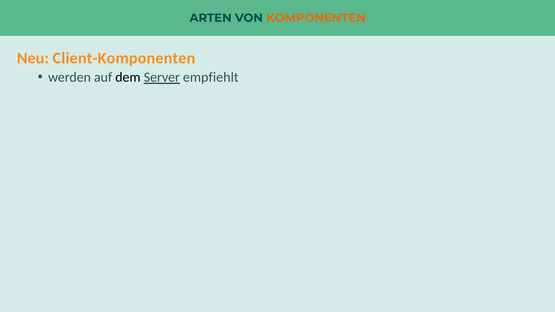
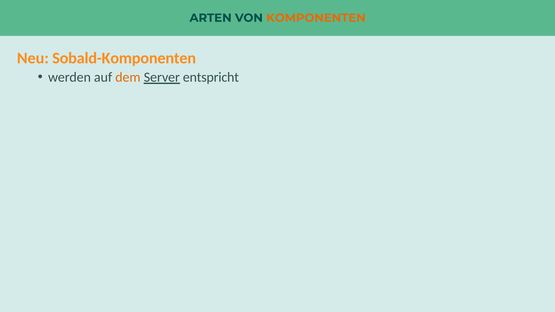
Client-Komponenten: Client-Komponenten -> Sobald-Komponenten (124, 58)
dem colour: black -> orange (128, 77)
empfiehlt: empfiehlt -> entspricht (211, 77)
